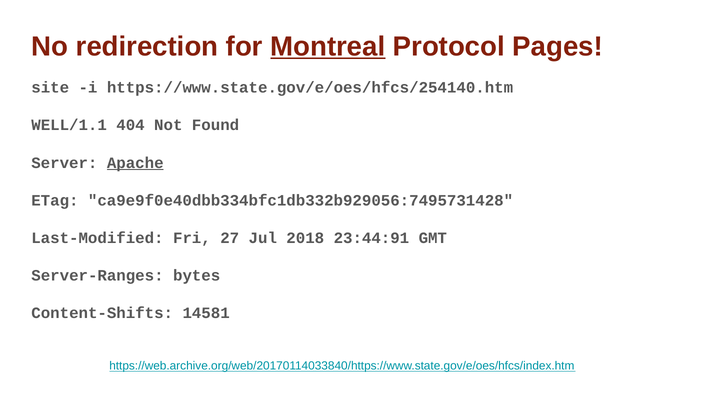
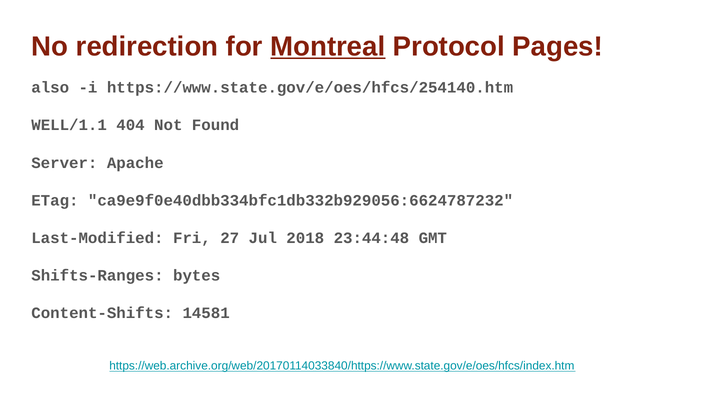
site: site -> also (50, 88)
Apache underline: present -> none (135, 163)
ca9e9f0e40dbb334bfc1db332b929056:7495731428: ca9e9f0e40dbb334bfc1db332b929056:7495731428 -> ca9e9f0e40dbb334bfc1db332b929056:6624787232 (301, 200)
23:44:91: 23:44:91 -> 23:44:48 (371, 238)
Server-Ranges: Server-Ranges -> Shifts-Ranges (97, 275)
